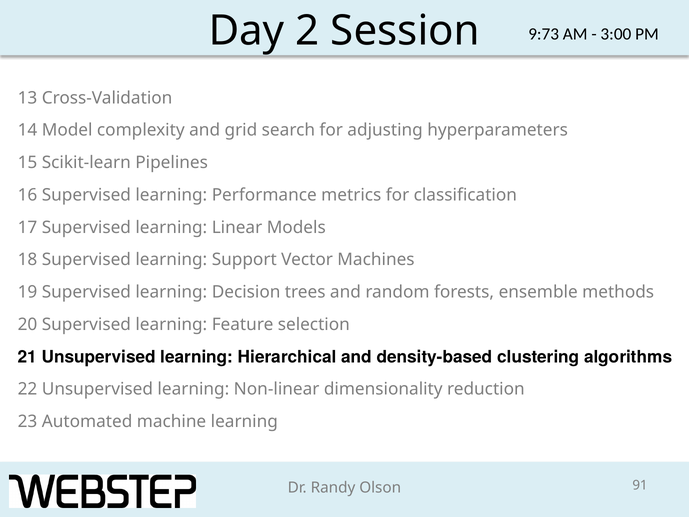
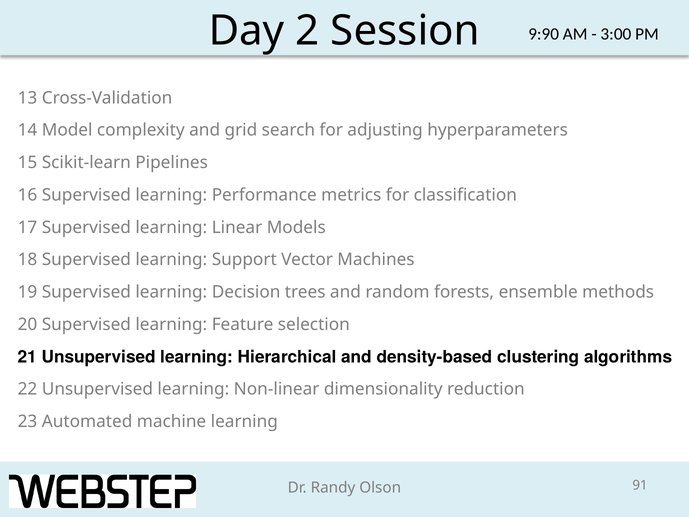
9:73: 9:73 -> 9:90 (544, 34)
